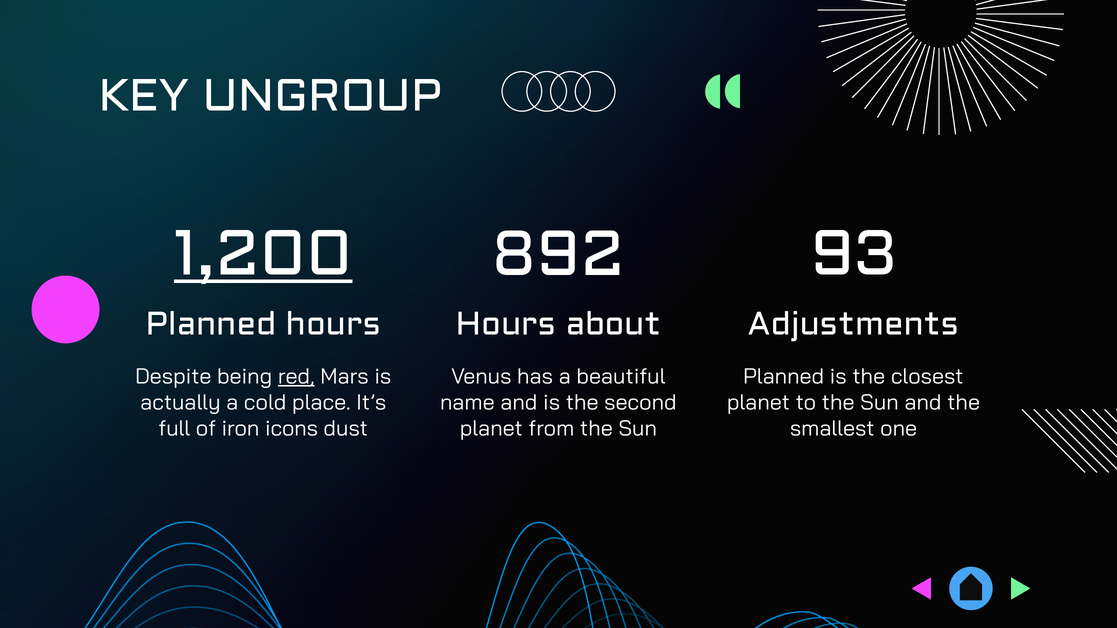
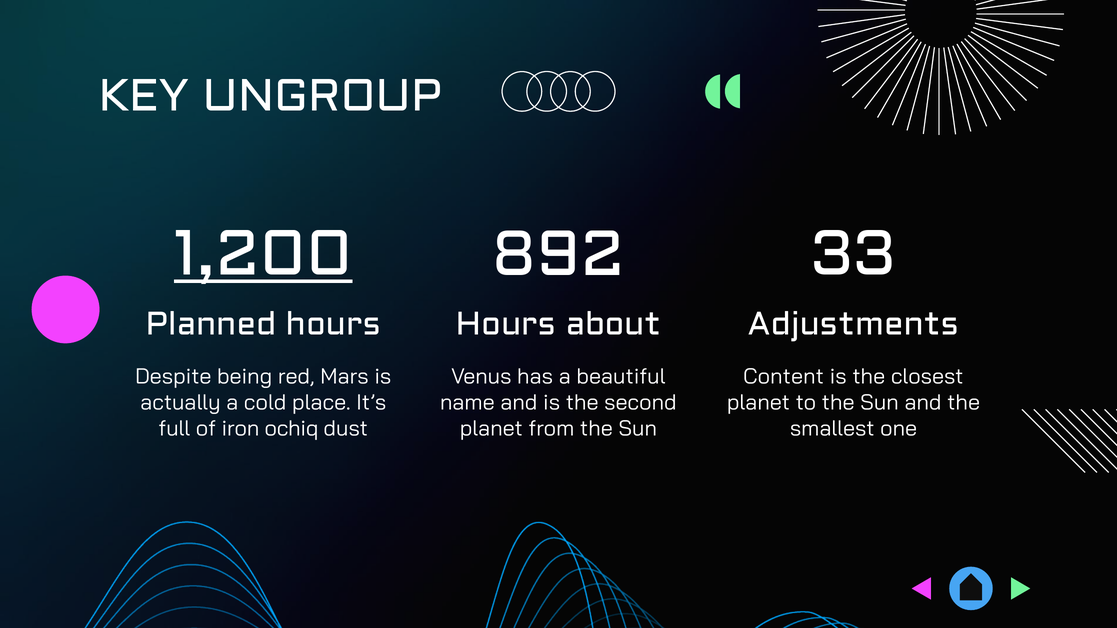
93: 93 -> 33 (853, 254)
red underline: present -> none (296, 377)
Planned: Planned -> Content (784, 377)
icons: icons -> ochiq (292, 429)
